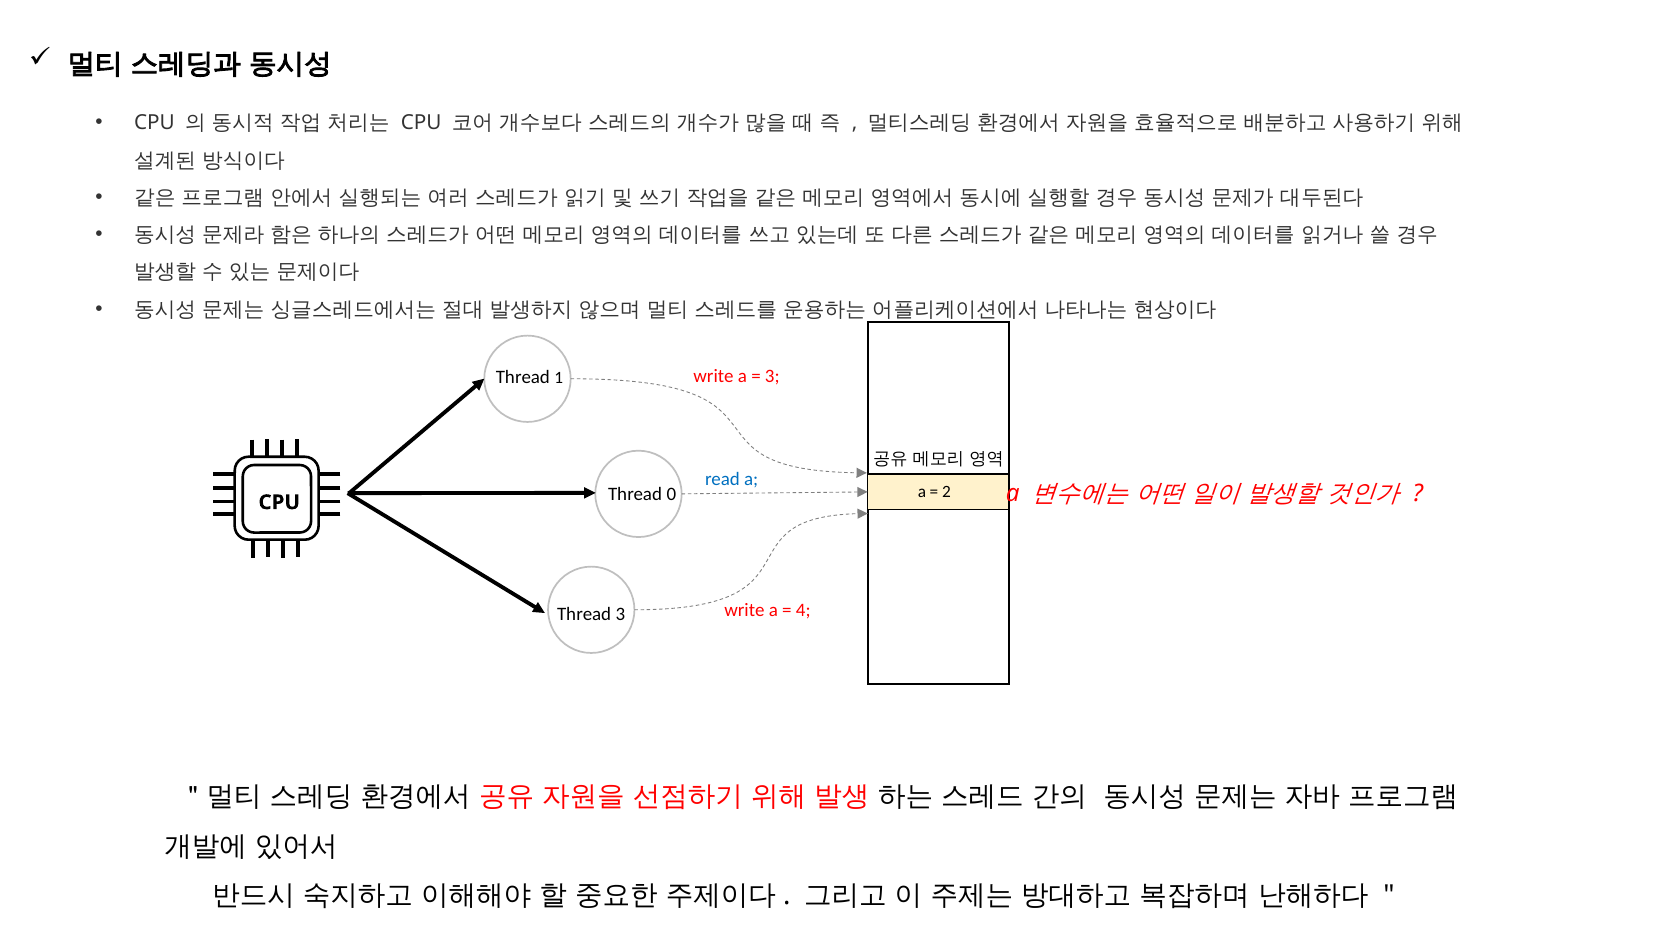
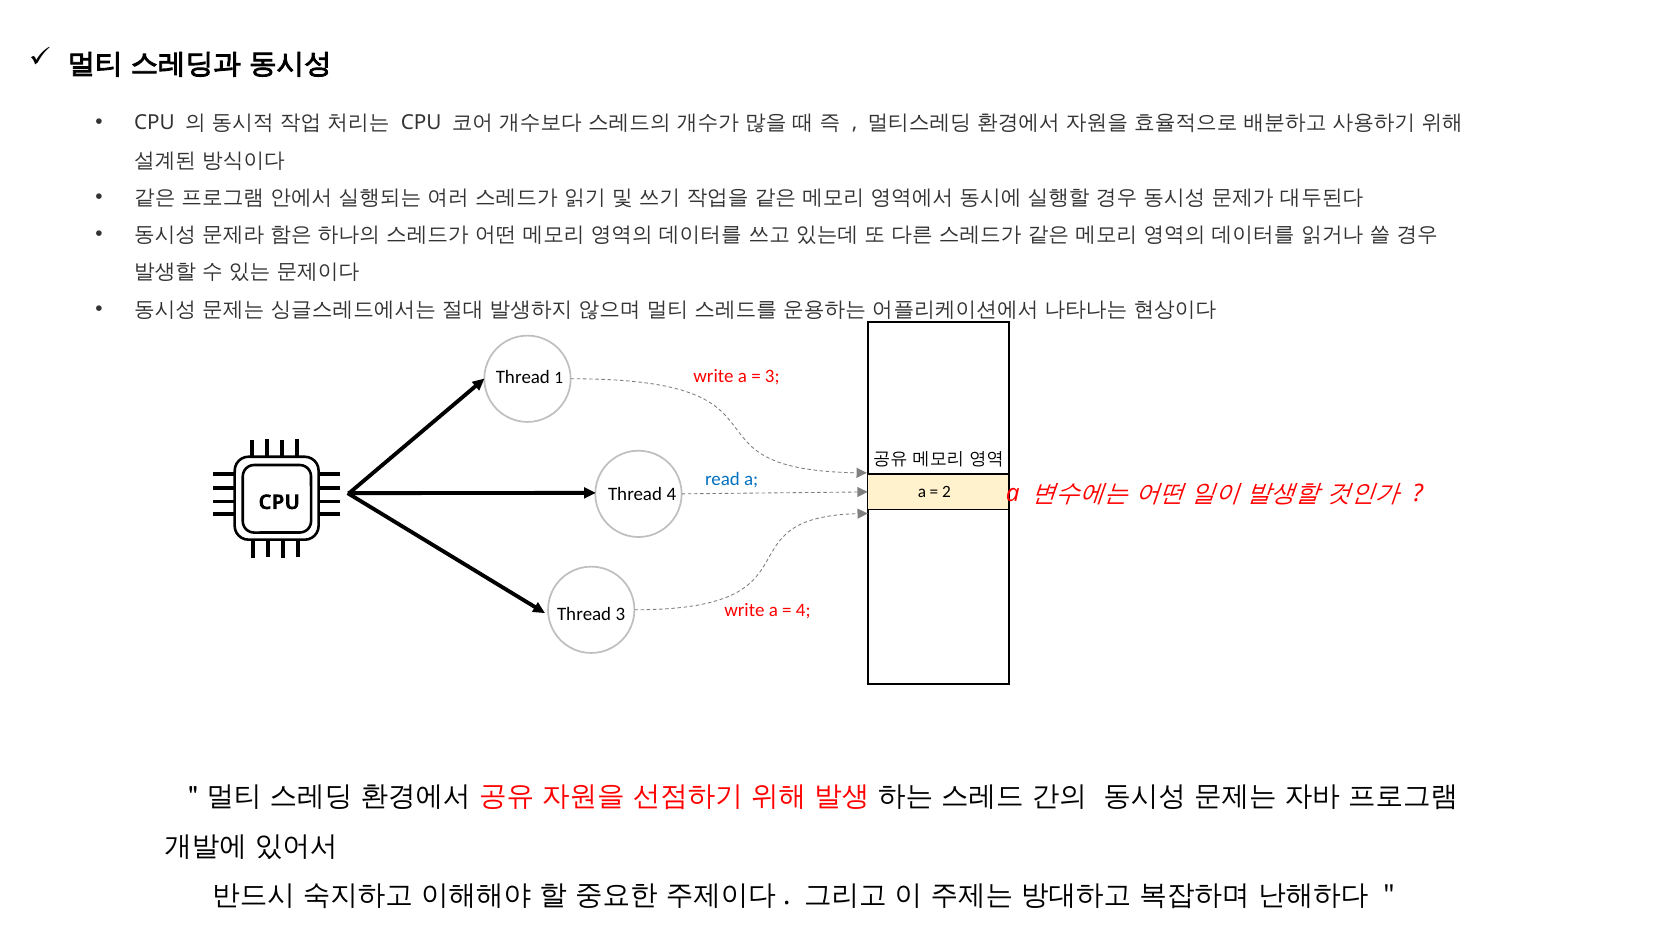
Thread 0: 0 -> 4 (671, 494)
